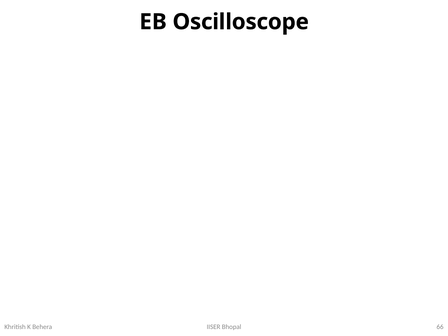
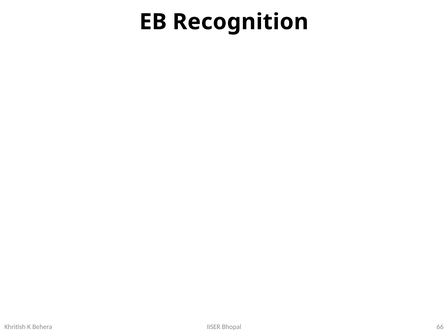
Oscilloscope: Oscilloscope -> Recognition (240, 22)
